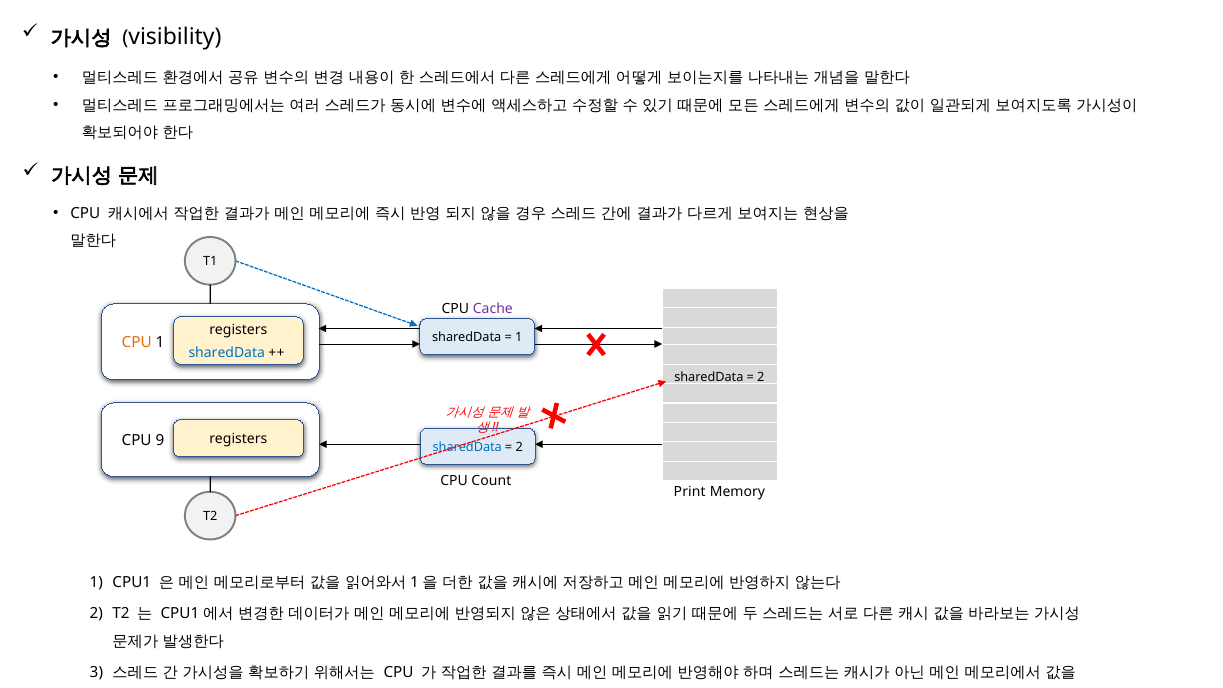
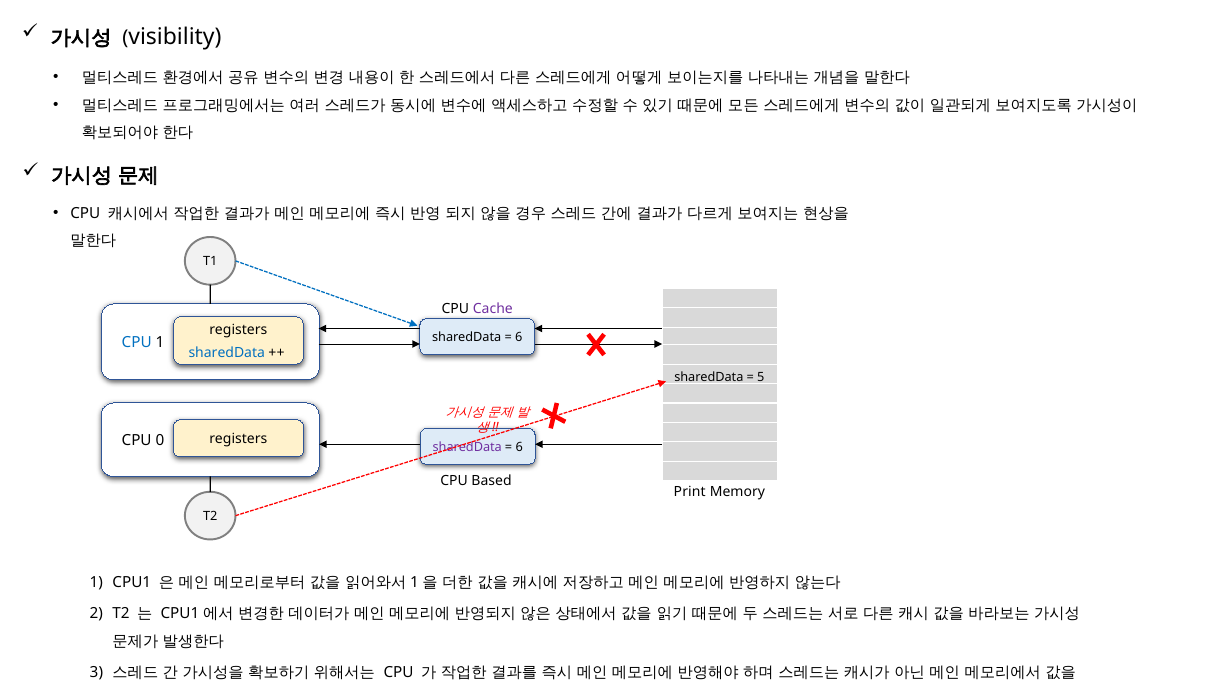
CPU colour: orange -> blue (137, 343)
1: 1 -> 6 (519, 337)
2: 2 -> 5 (761, 377)
9: 9 -> 0 (160, 441)
sharedData colour: blue -> purple (467, 447)
2: 2 -> 6 (519, 447)
Count: Count -> Based (492, 481)
